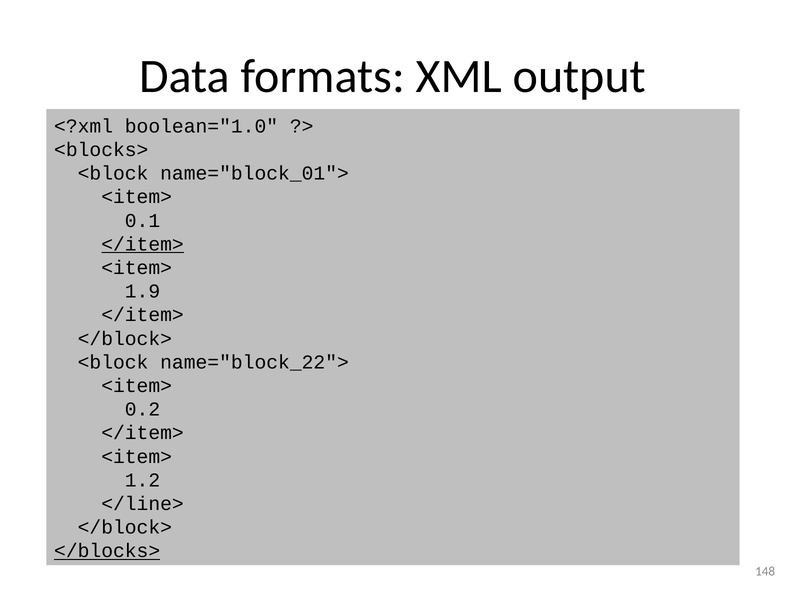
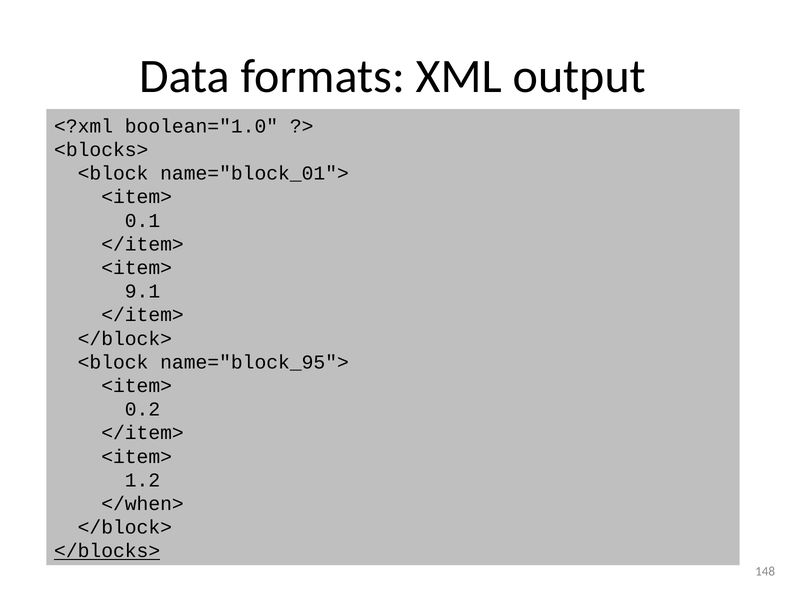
</item> underline: present -> none (143, 244)
1.9: 1.9 -> 9.1 (143, 291)
name="block_22">: name="block_22"> -> name="block_95"> (255, 362)
</line>: </line> -> </when> (143, 503)
